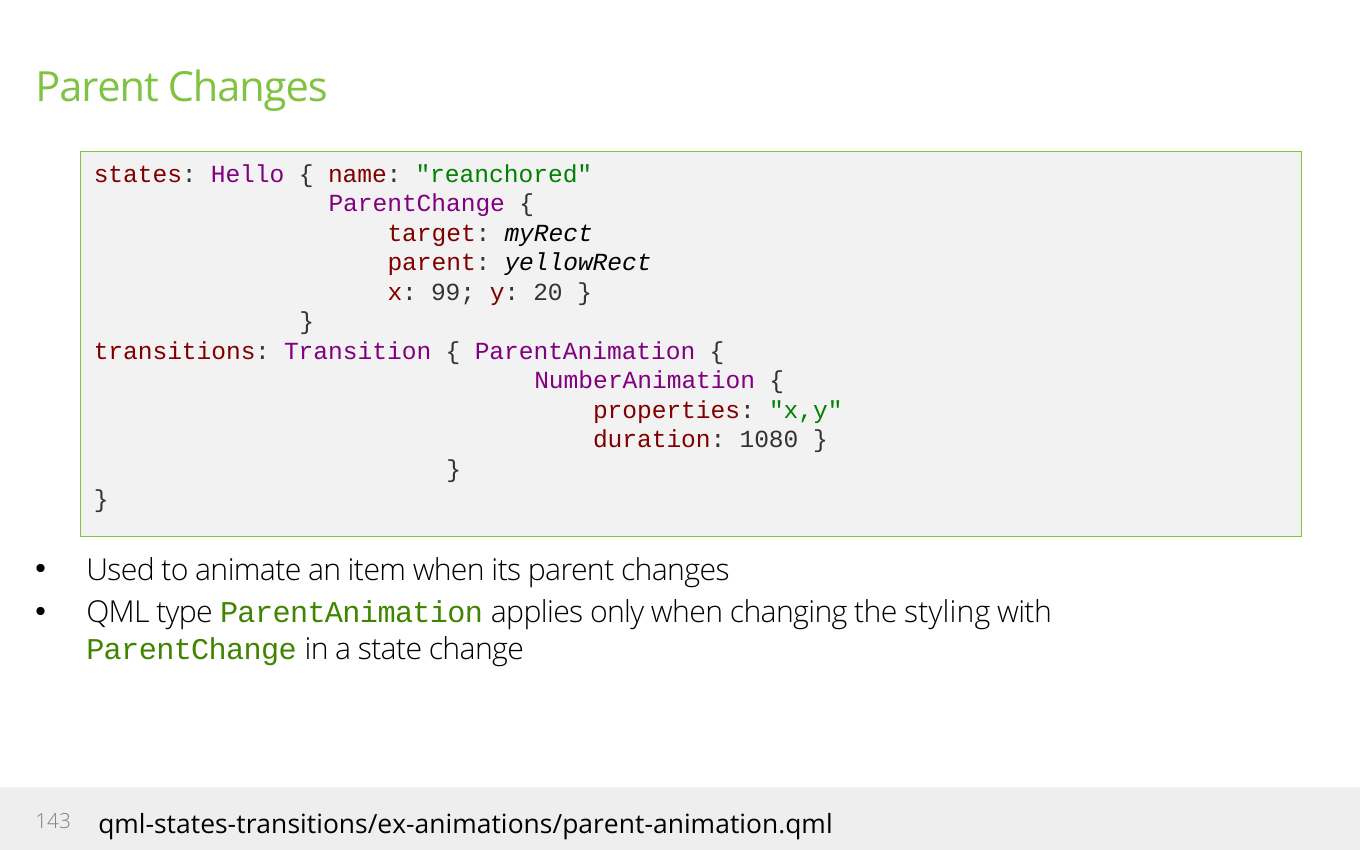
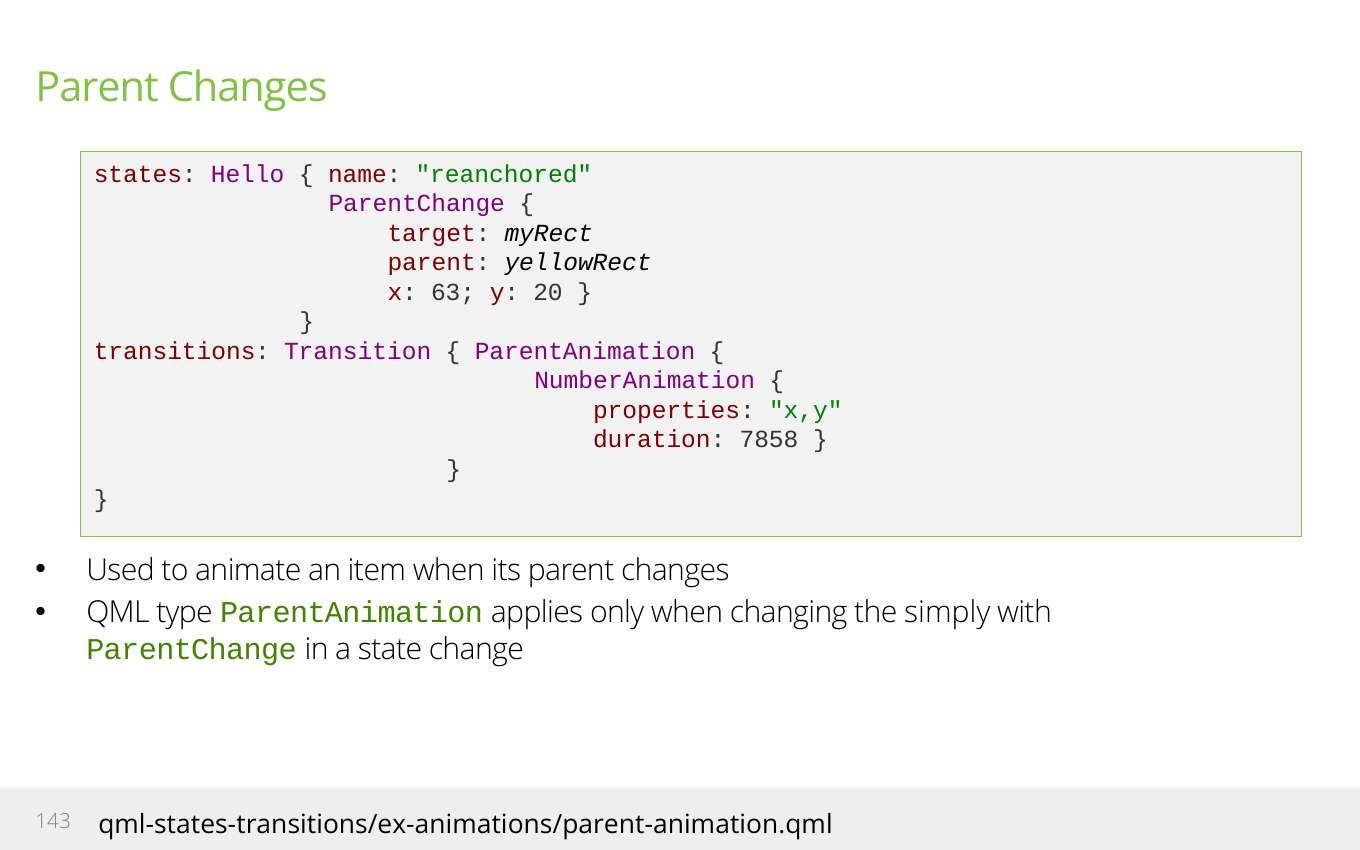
99: 99 -> 63 (453, 292)
1080: 1080 -> 7858 (769, 440)
styling: styling -> simply (947, 613)
